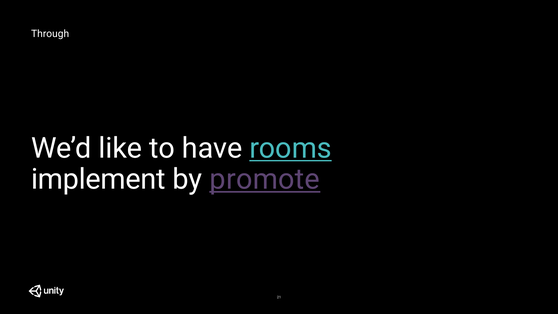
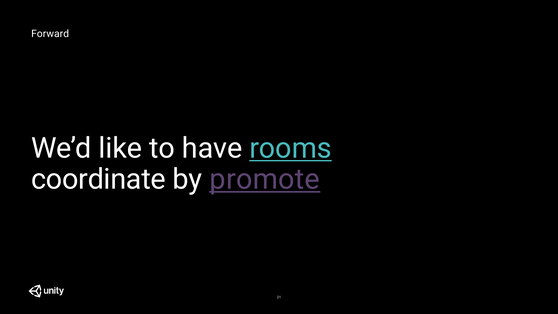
Through: Through -> Forward (50, 34)
implement: implement -> coordinate (98, 179)
